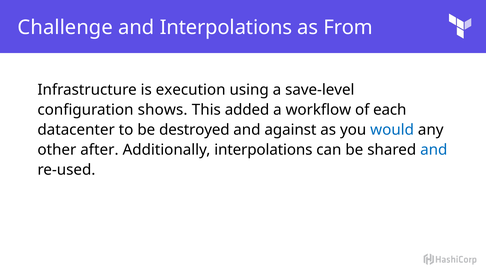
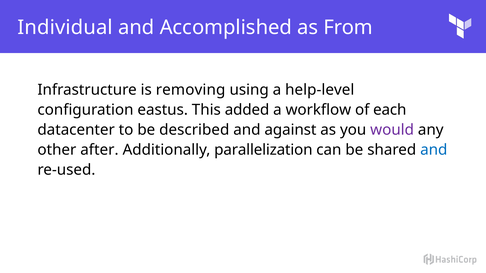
Challenge: Challenge -> Individual (65, 28)
and Interpolations: Interpolations -> Accomplished (226, 28)
execution: execution -> removing (191, 90)
save-level: save-level -> help-level (320, 90)
shows: shows -> eastus (163, 110)
destroyed: destroyed -> described (194, 130)
would colour: blue -> purple (392, 130)
Additionally interpolations: interpolations -> parallelization (263, 150)
